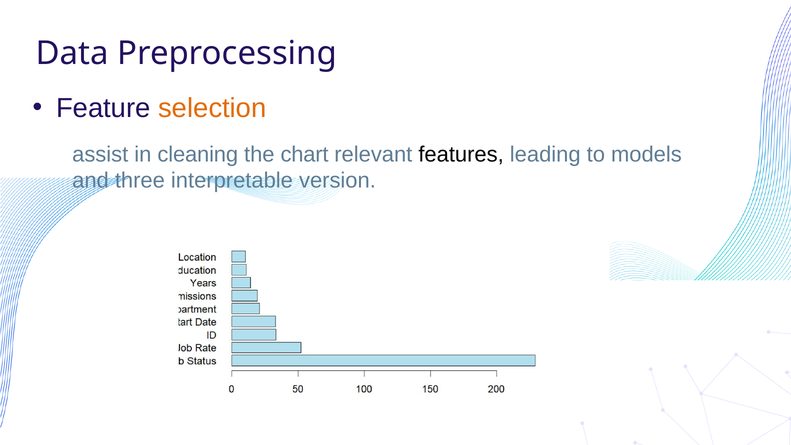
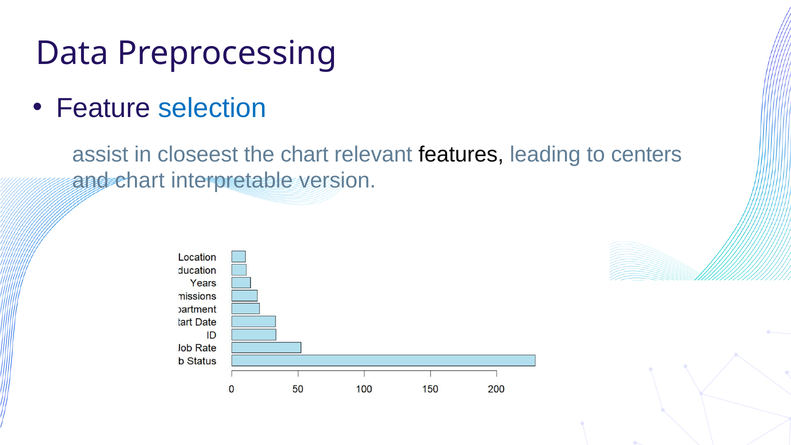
selection colour: orange -> blue (212, 108)
cleaning: cleaning -> closeest (198, 154)
models: models -> centers (647, 154)
and three: three -> chart (140, 181)
